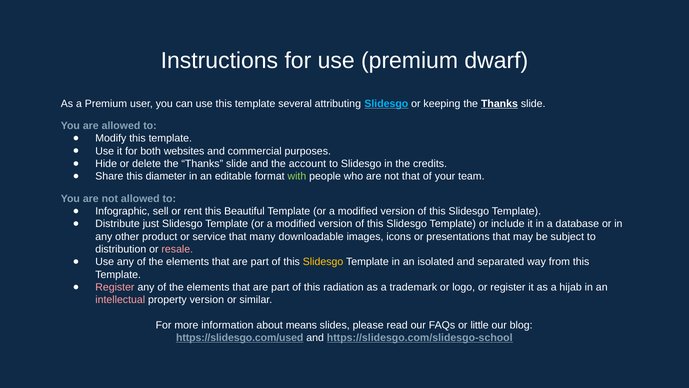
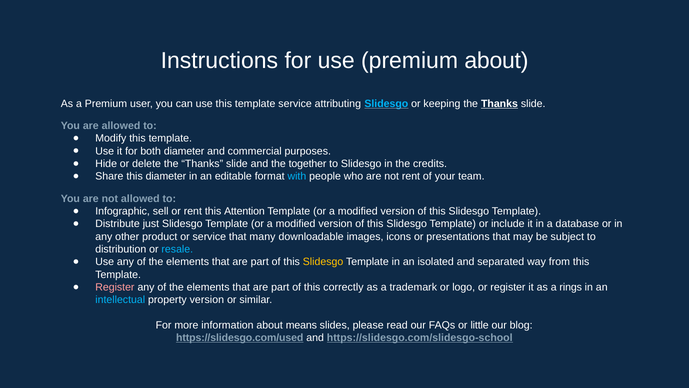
premium dwarf: dwarf -> about (496, 61)
template several: several -> service (295, 103)
both websites: websites -> diameter (184, 151)
account: account -> together (308, 164)
with colour: light green -> light blue (297, 176)
not that: that -> rent (411, 176)
Beautiful: Beautiful -> Attention (244, 211)
resale colour: pink -> light blue (177, 249)
radiation: radiation -> correctly (343, 287)
hijab: hijab -> rings (571, 287)
intellectual colour: pink -> light blue (120, 300)
